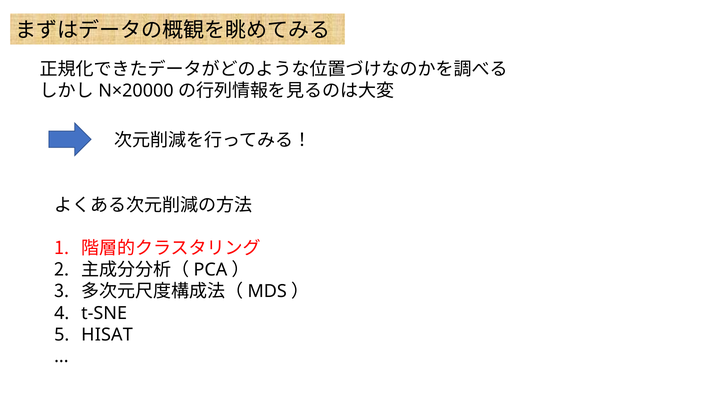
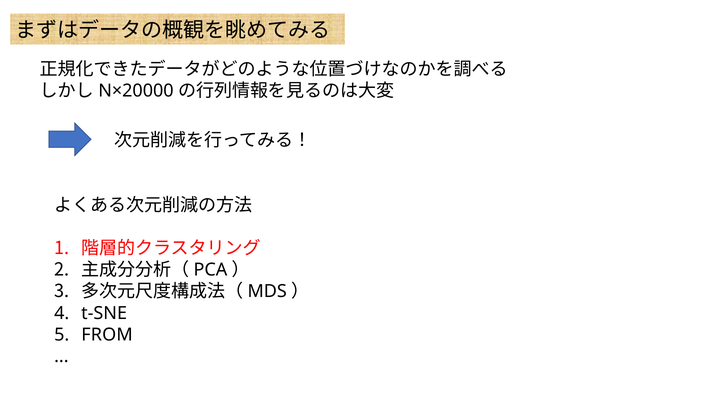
HISAT: HISAT -> FROM (107, 335)
